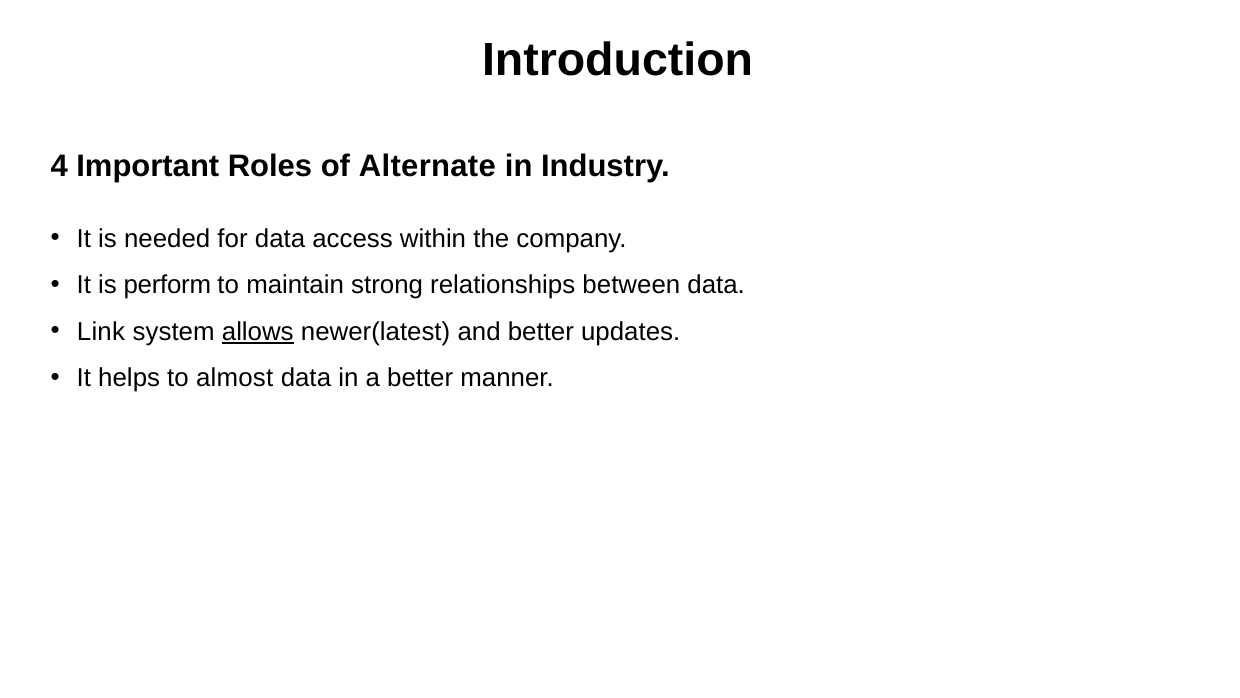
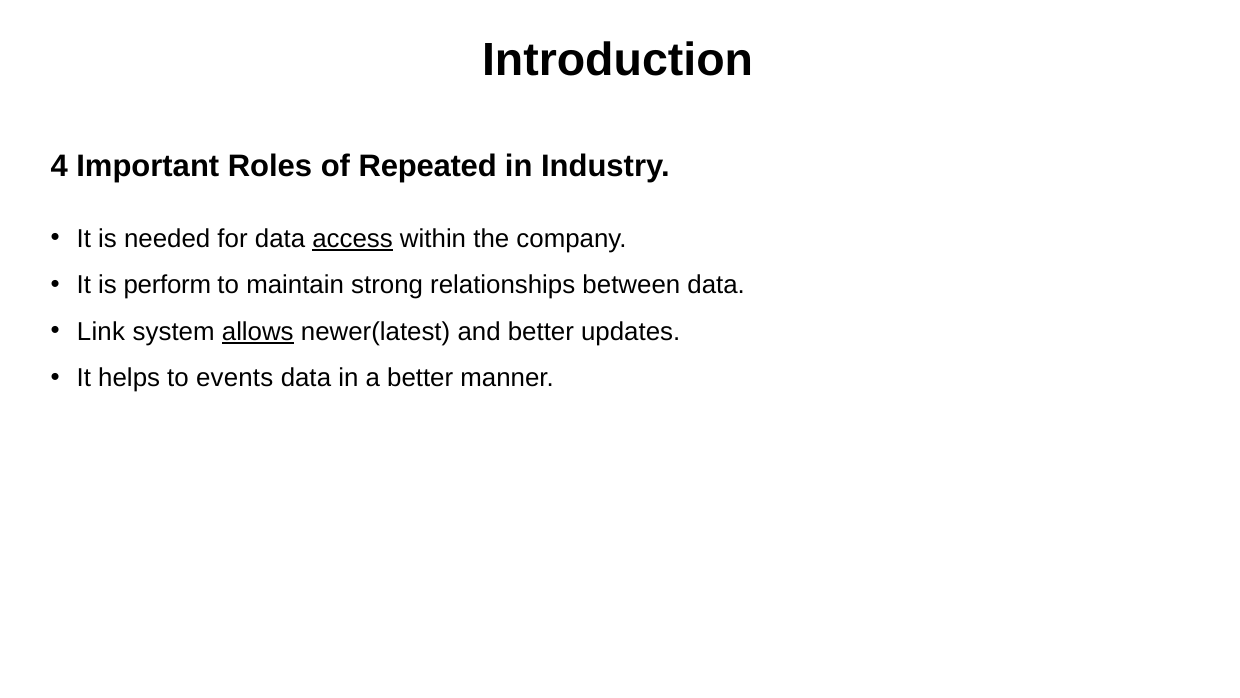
Alternate: Alternate -> Repeated (428, 166)
access underline: none -> present (353, 238)
almost: almost -> events (235, 378)
